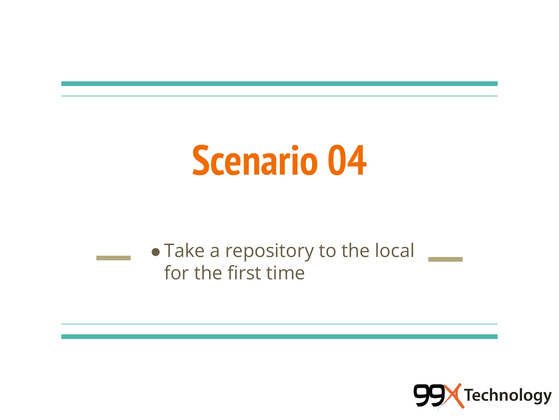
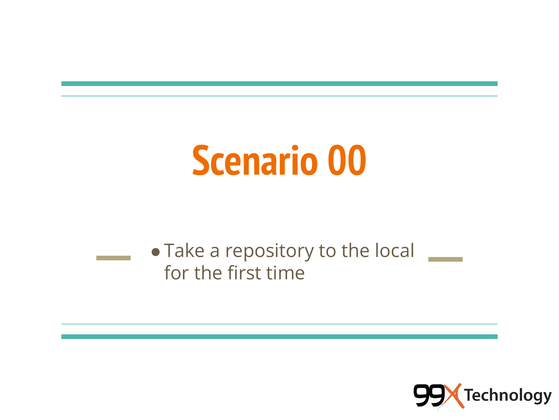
04: 04 -> 00 (347, 161)
